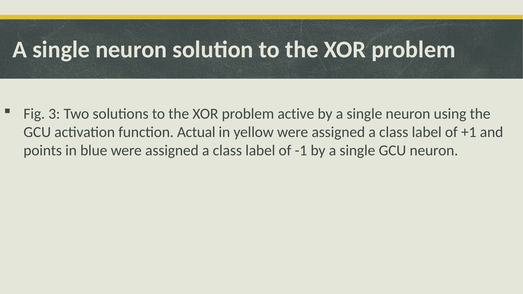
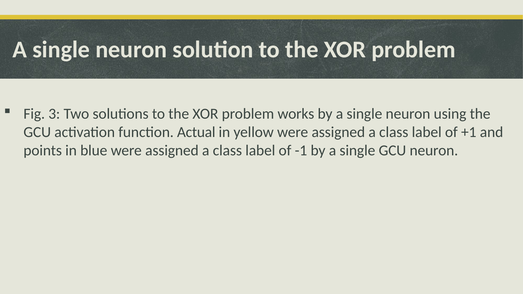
active: active -> works (296, 114)
